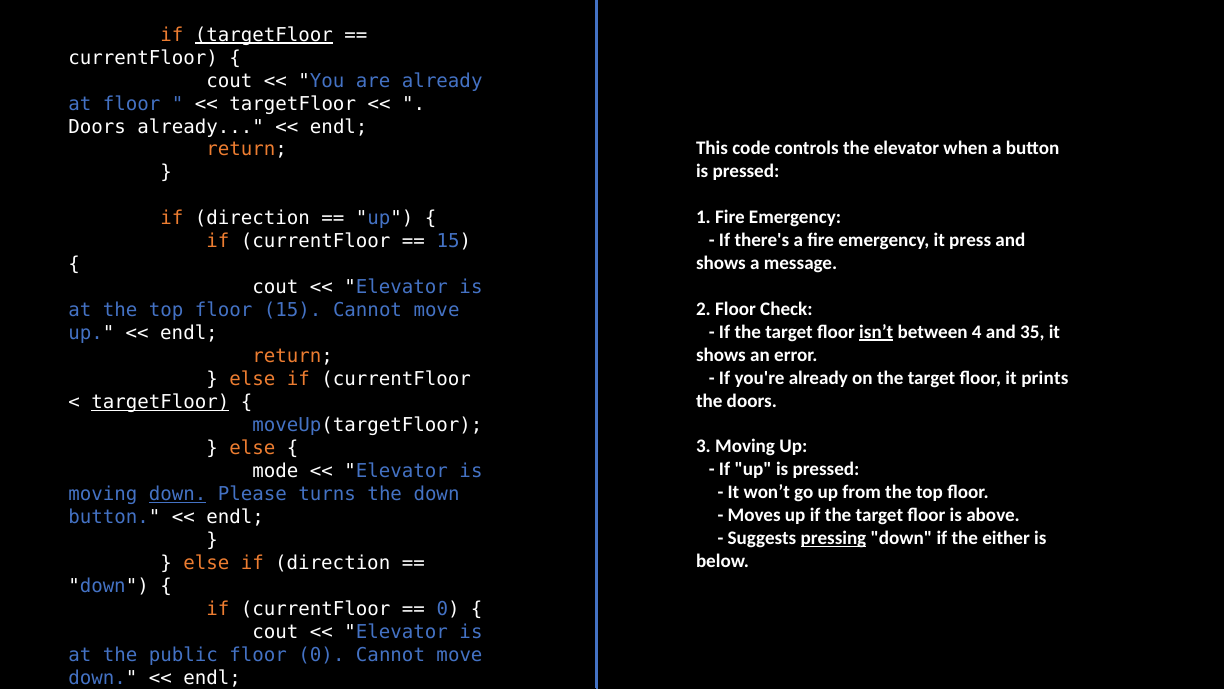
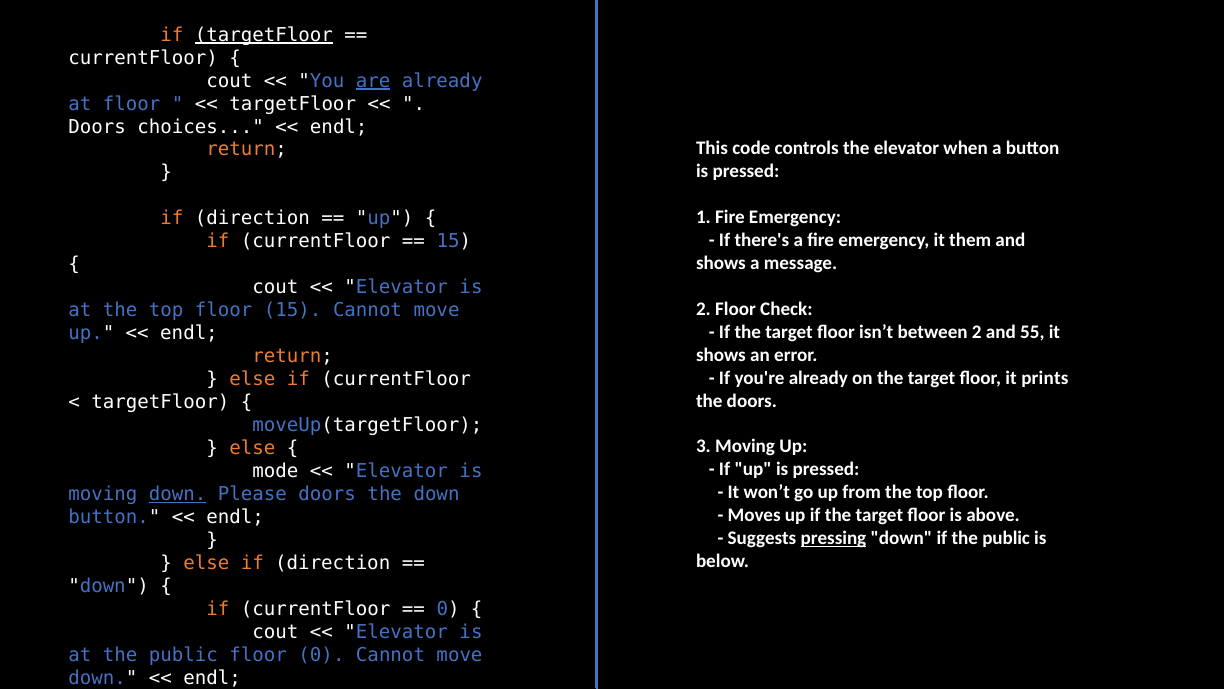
are underline: none -> present (373, 81)
Doors already: already -> choices (201, 127)
press: press -> them (970, 240)
isn’t underline: present -> none (876, 332)
between 4: 4 -> 2 (977, 332)
35: 35 -> 55 (1032, 332)
targetFloor underline: present -> none (160, 402)
Please turns: turns -> doors (327, 494)
if the either: either -> public (1006, 538)
